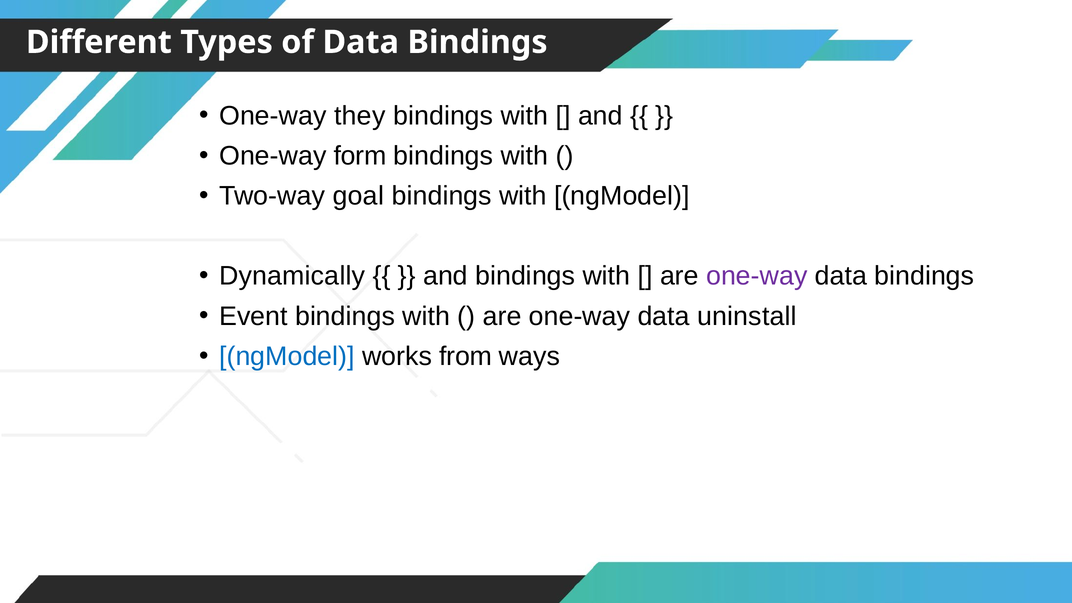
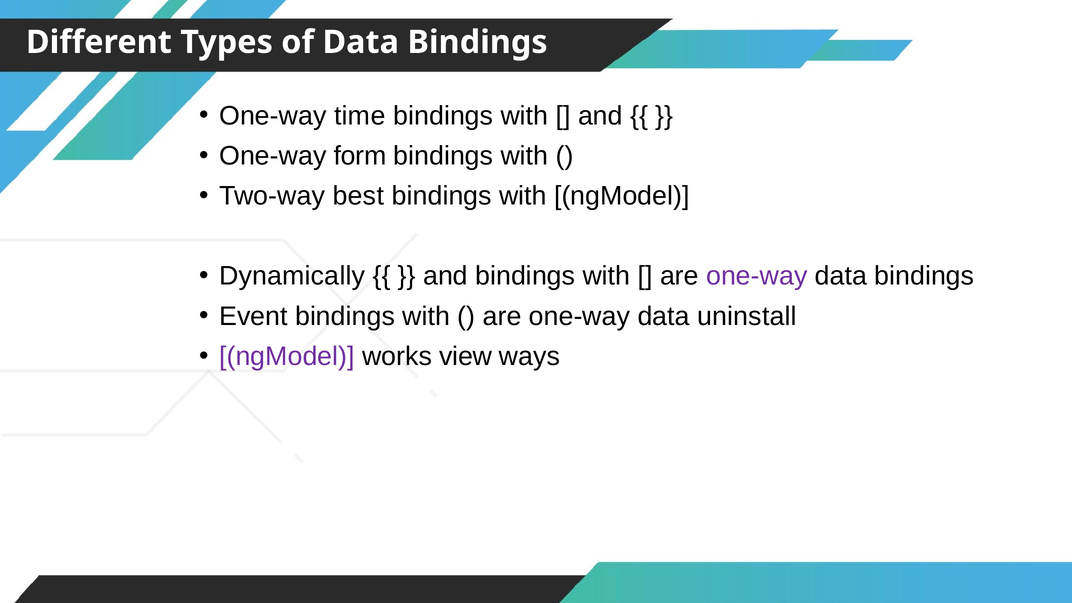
they: they -> time (360, 116)
goal: goal -> best (358, 196)
ngModel colour: blue -> purple (287, 356)
from: from -> view (466, 356)
